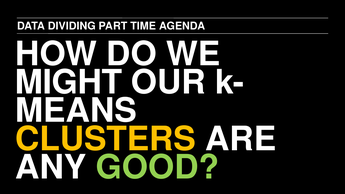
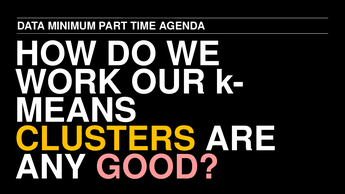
DIVIDING: DIVIDING -> MINIMUM (72, 26)
MIGHT: MIGHT -> WORK (68, 82)
GOOD colour: light green -> pink (157, 167)
